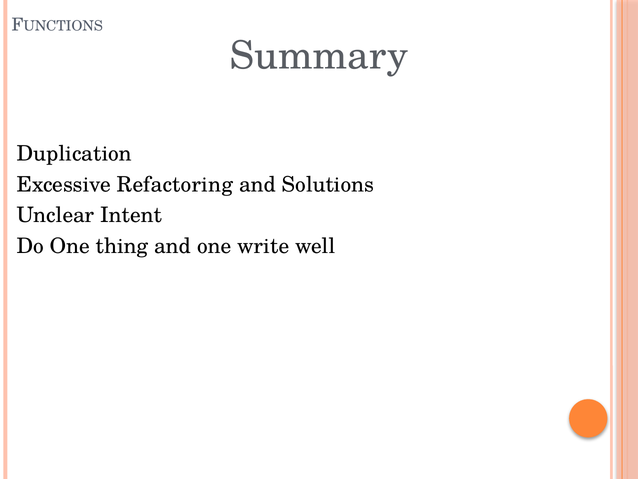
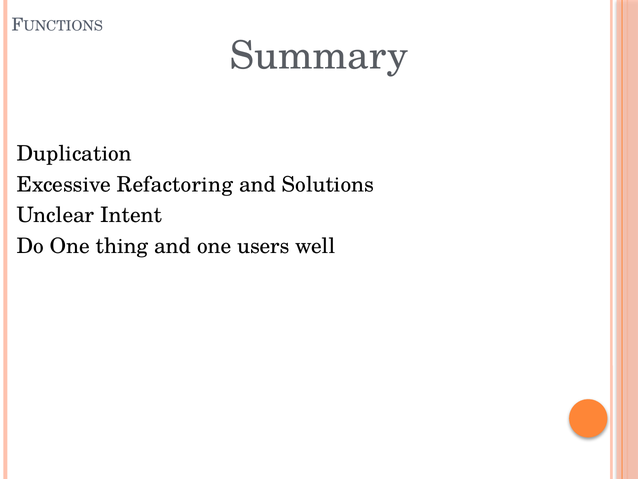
write: write -> users (263, 246)
